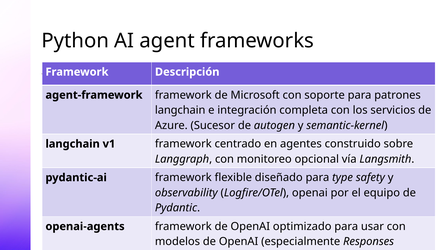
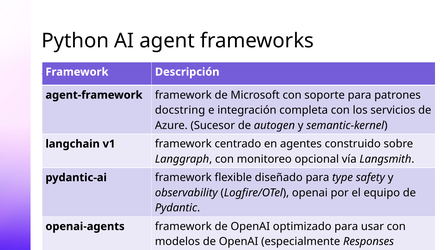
langchain: langchain -> docstring (180, 110)
